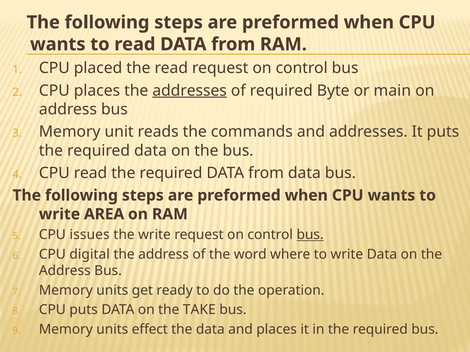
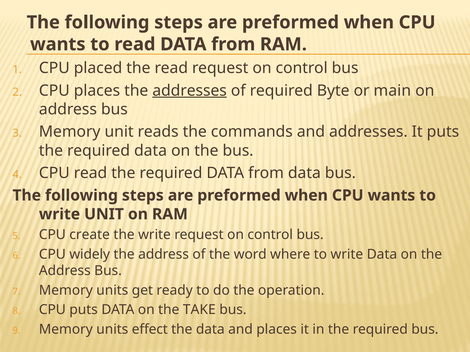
write AREA: AREA -> UNIT (104, 214)
issues: issues -> create (90, 235)
bus underline: present -> none (310, 235)
digital: digital -> widely (90, 255)
